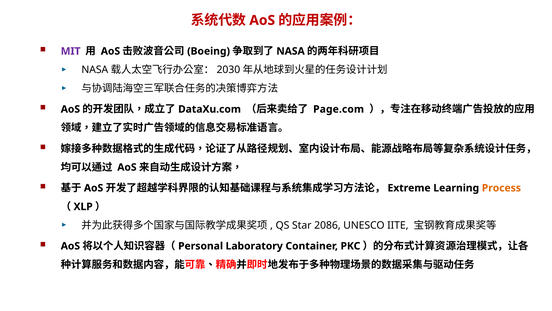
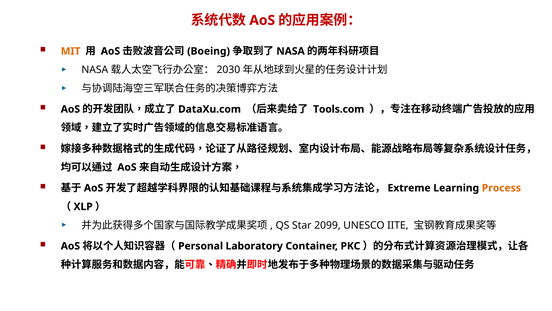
MIT colour: purple -> orange (71, 51)
Page.com: Page.com -> Tools.com (339, 109)
2086: 2086 -> 2099 (327, 225)
